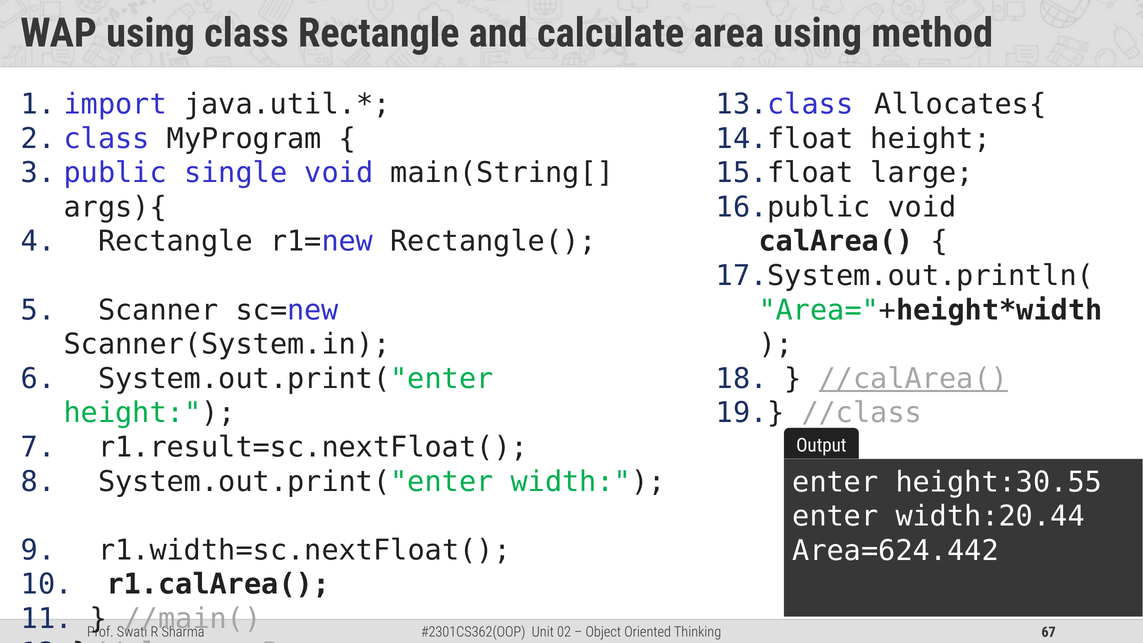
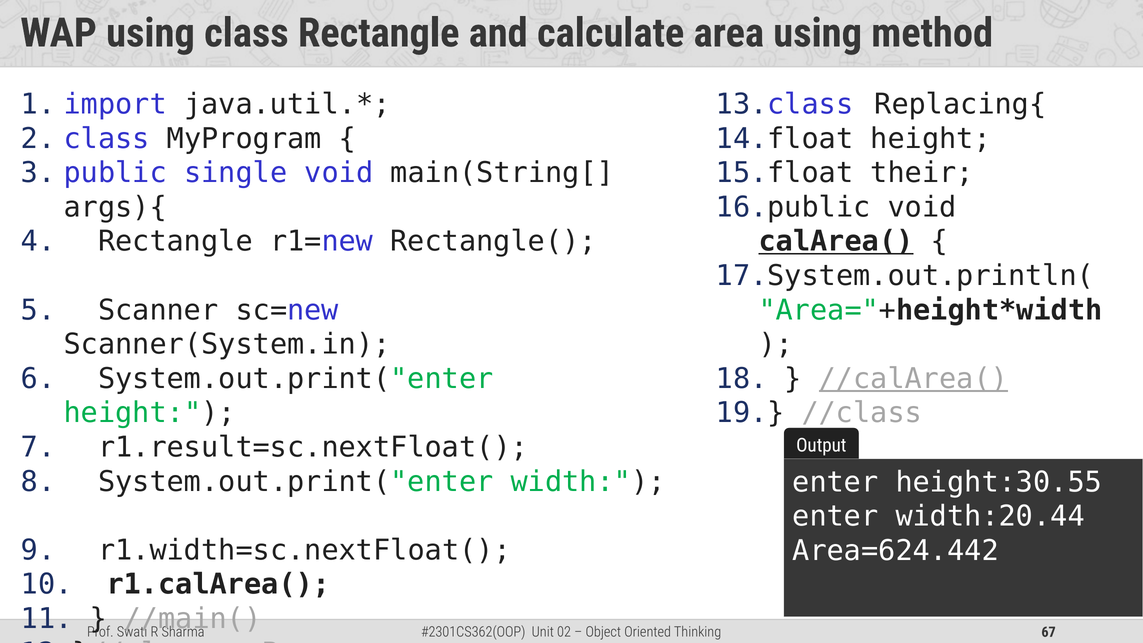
Allocates{: Allocates{ -> Replacing{ (960, 104)
large: large -> their (922, 173)
calArea( underline: none -> present (836, 242)
